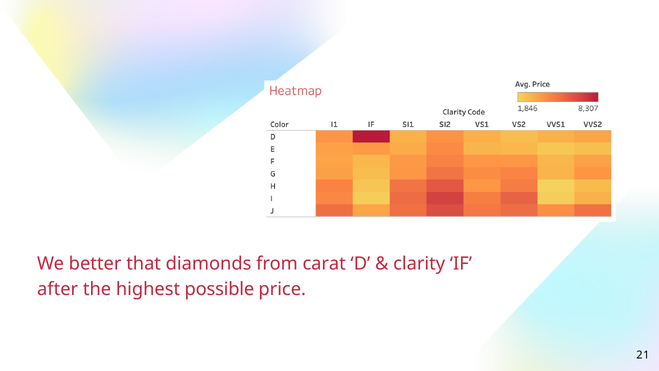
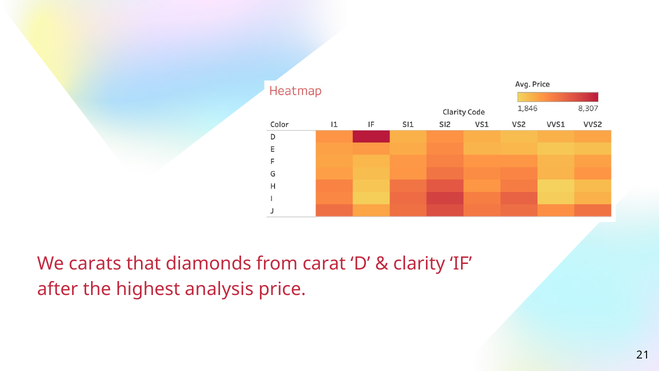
better: better -> carats (95, 263)
possible: possible -> analysis (219, 289)
